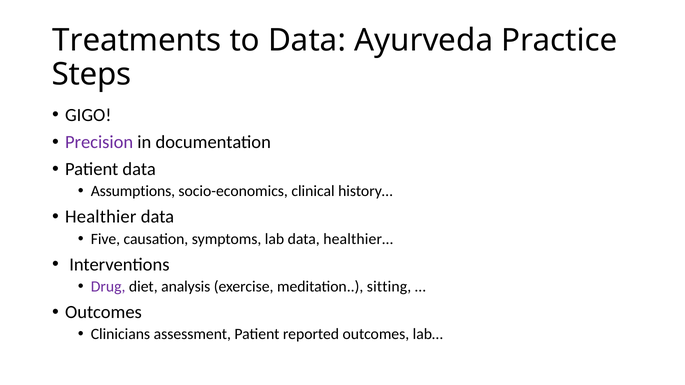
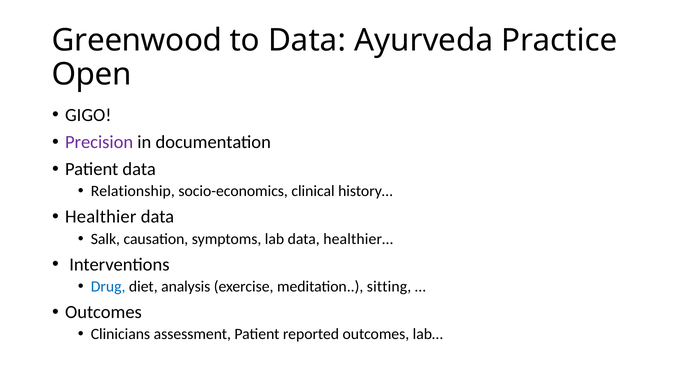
Treatments: Treatments -> Greenwood (137, 41)
Steps: Steps -> Open (92, 75)
Assumptions: Assumptions -> Relationship (133, 191)
Five: Five -> Salk (105, 239)
Drug colour: purple -> blue (108, 287)
